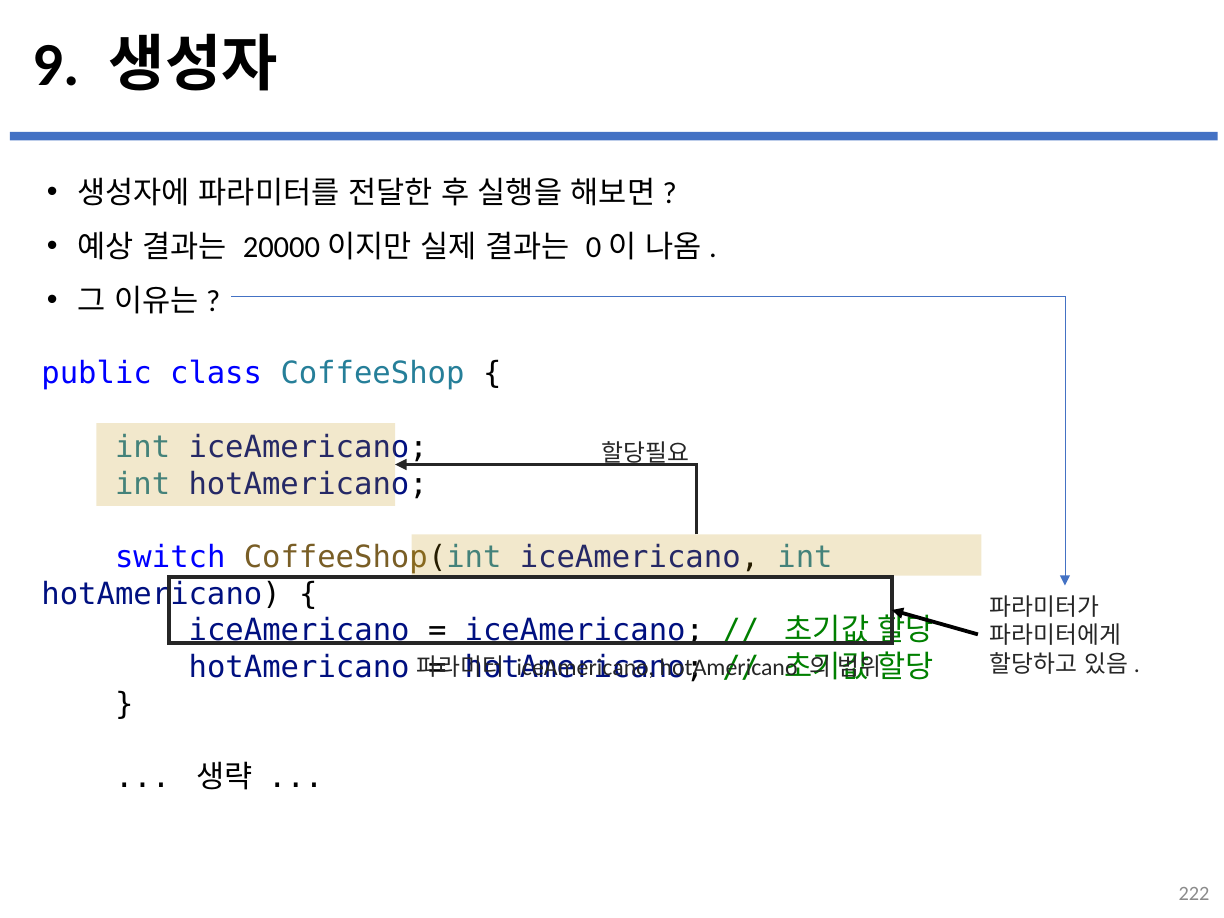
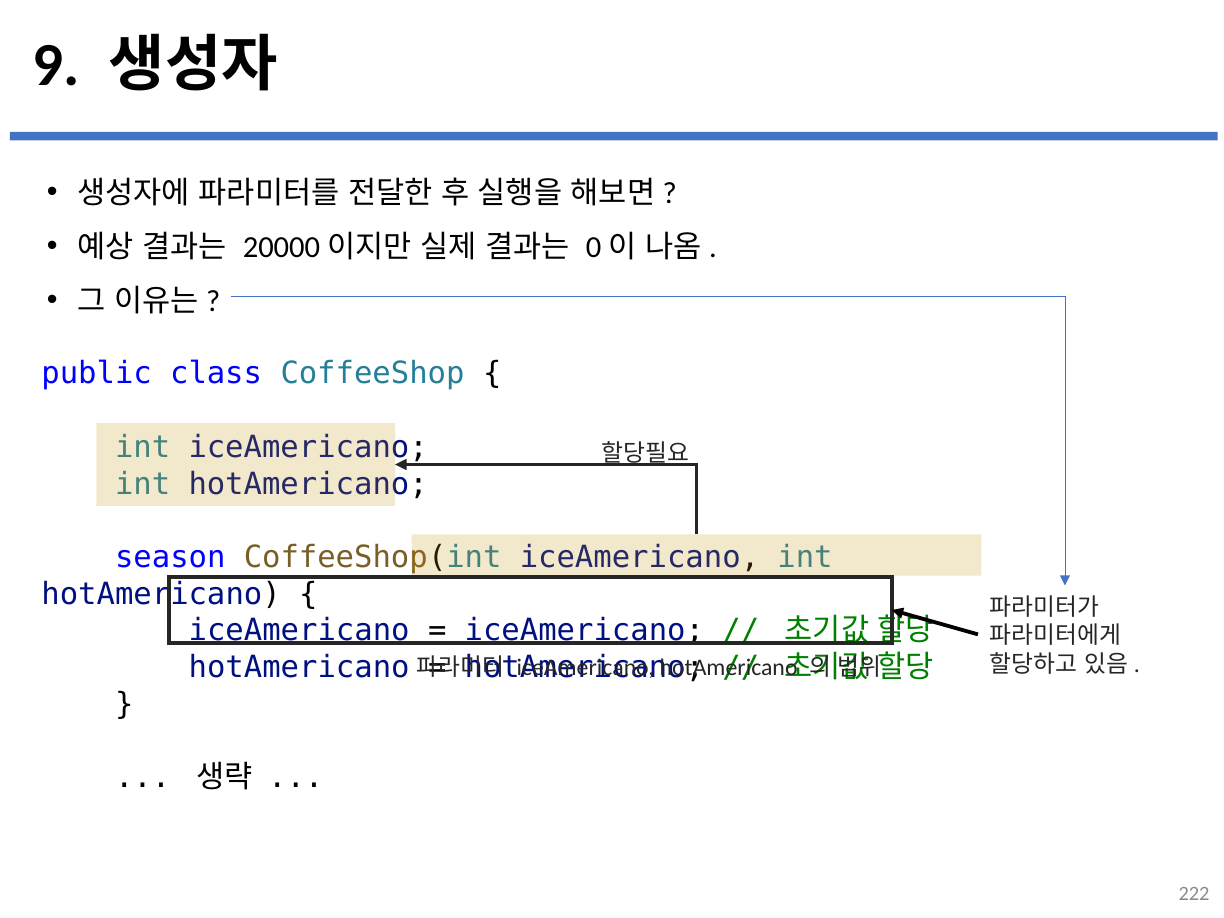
switch: switch -> season (170, 557)
